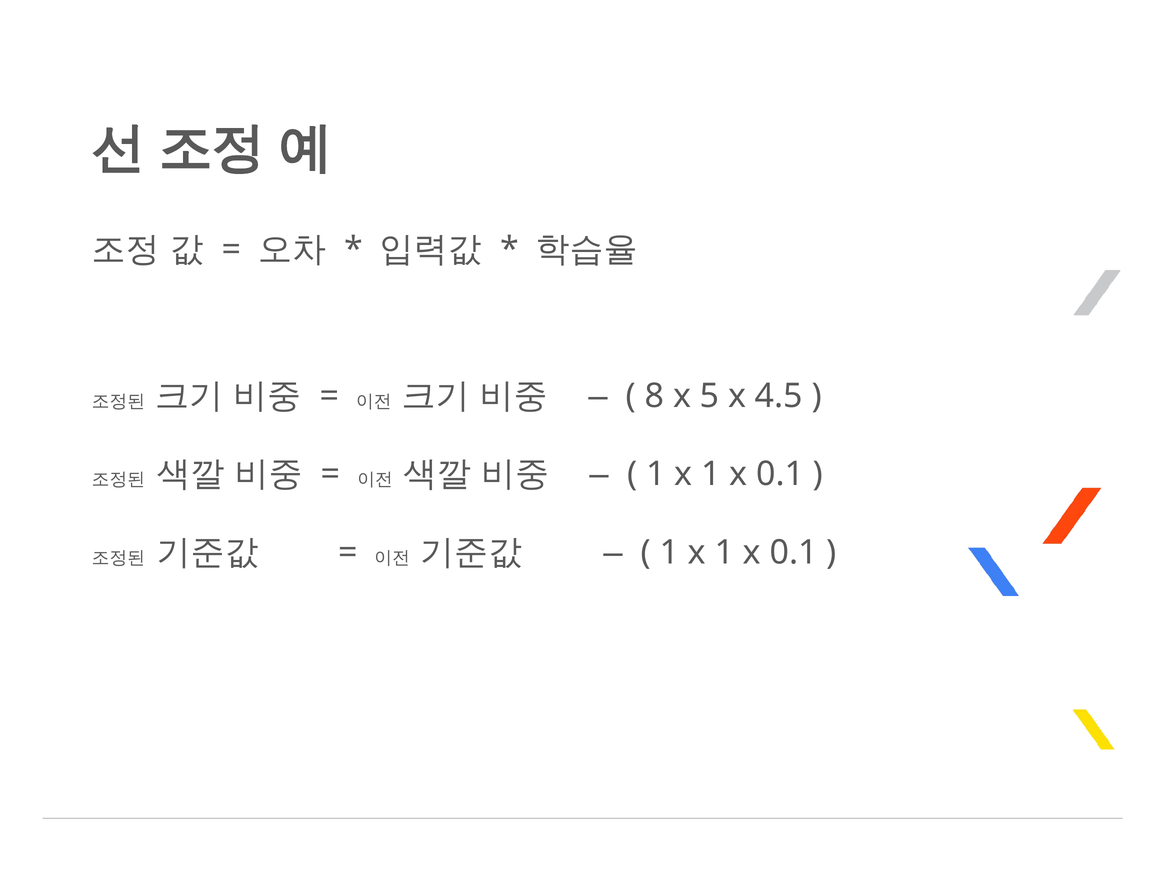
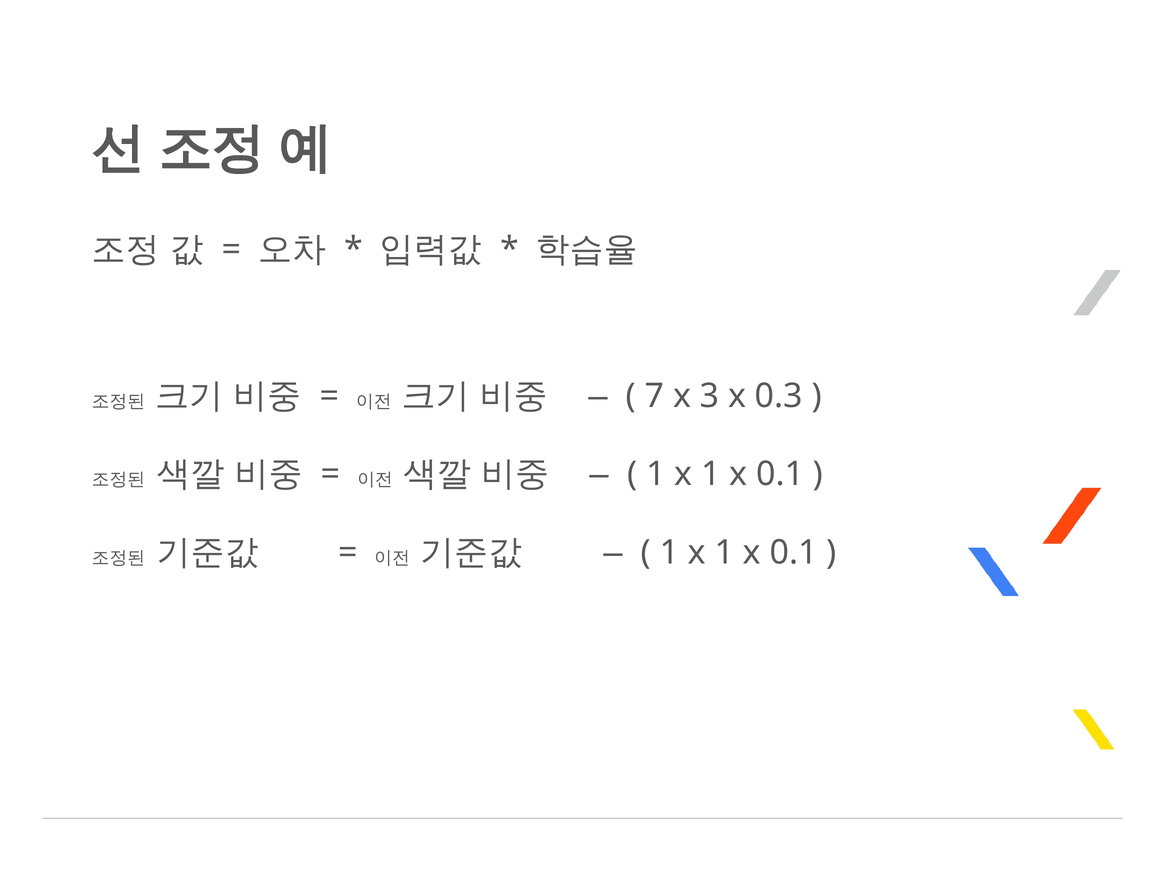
8: 8 -> 7 (655, 396)
5: 5 -> 3 (710, 396)
4.5: 4.5 -> 0.3 (779, 396)
